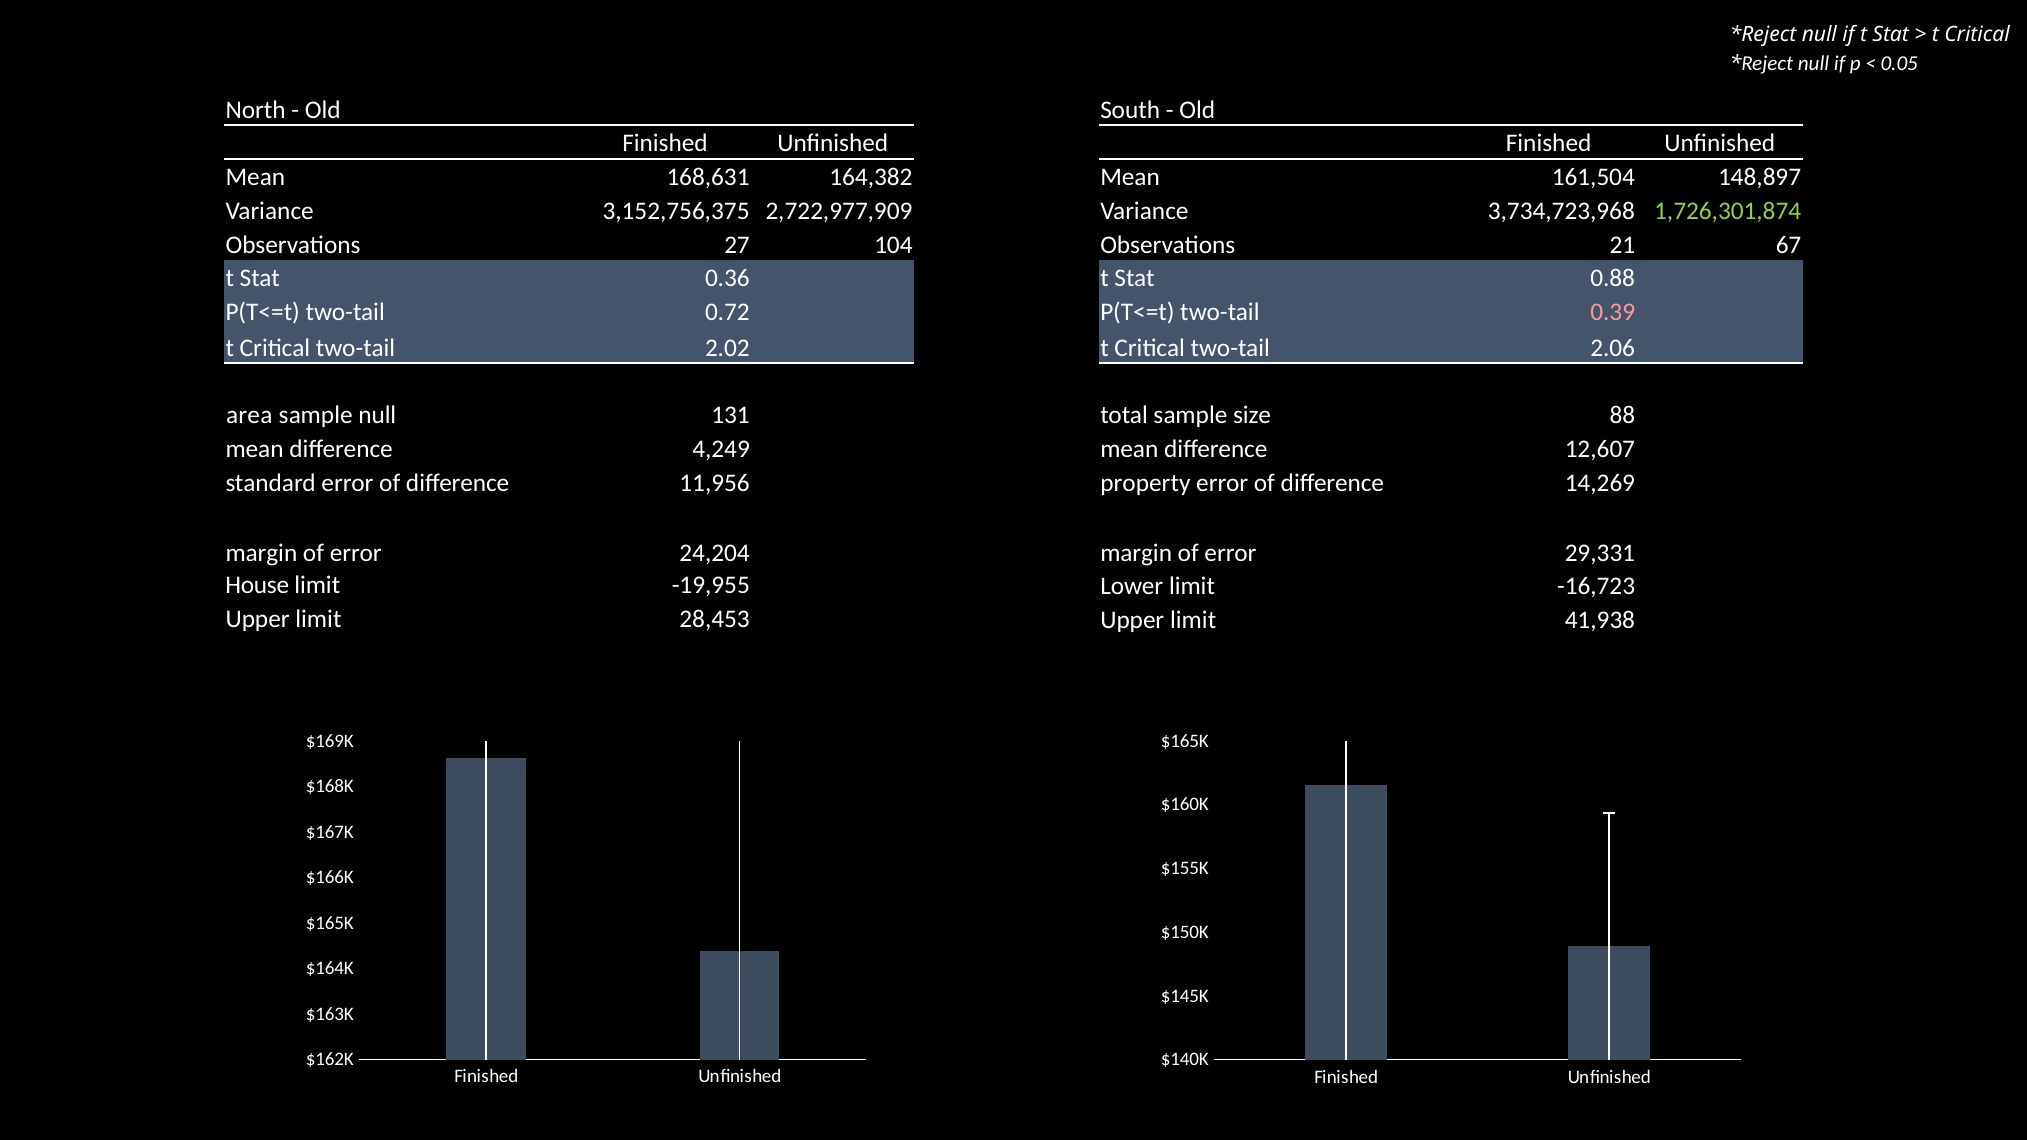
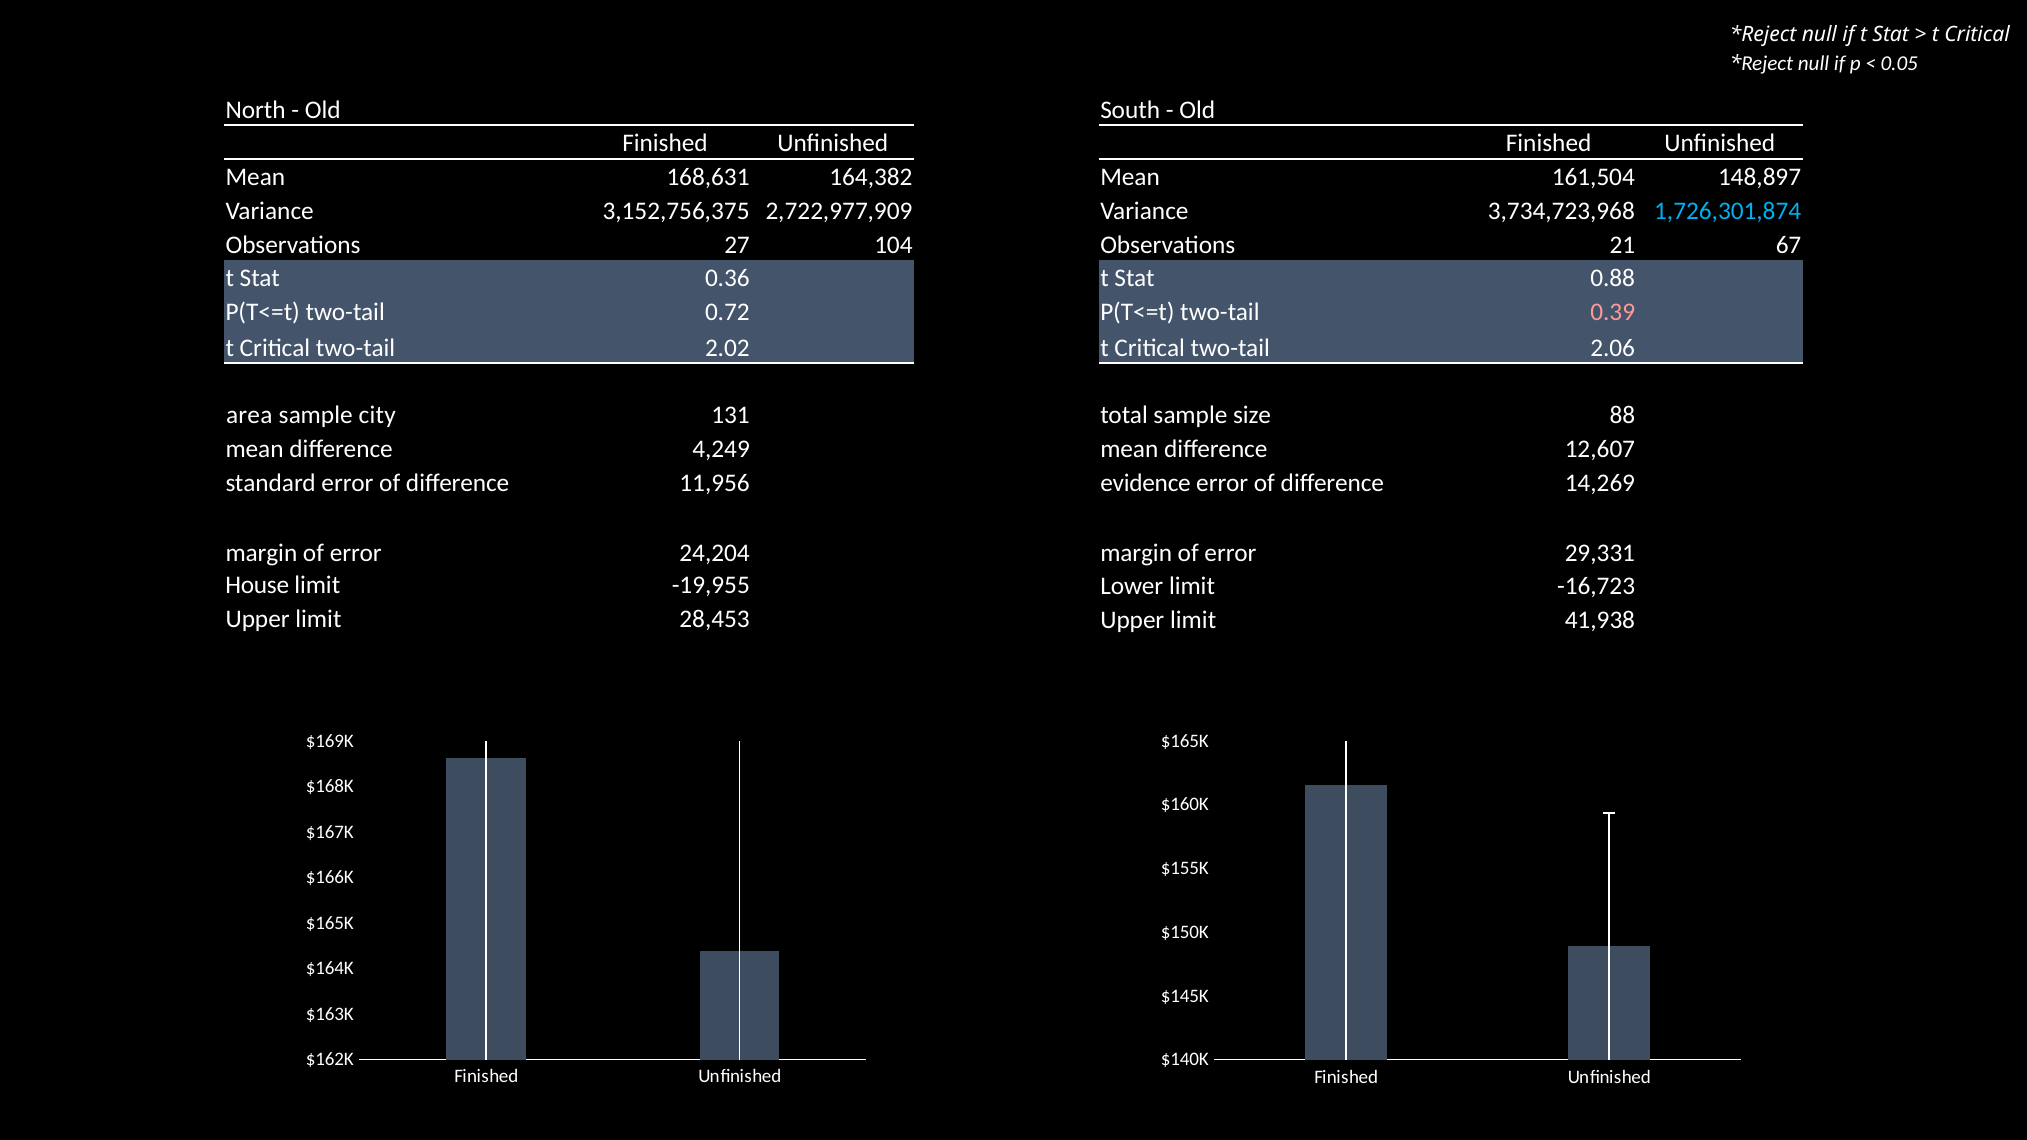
1,726,301,874 colour: light green -> light blue (1728, 211)
sample null: null -> city (377, 416)
property: property -> evidence (1146, 483)
